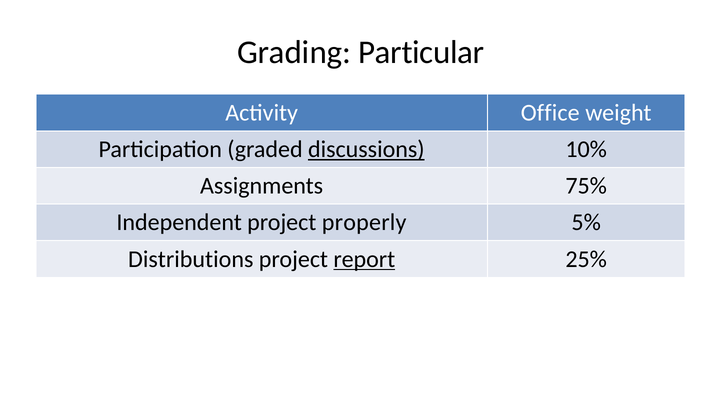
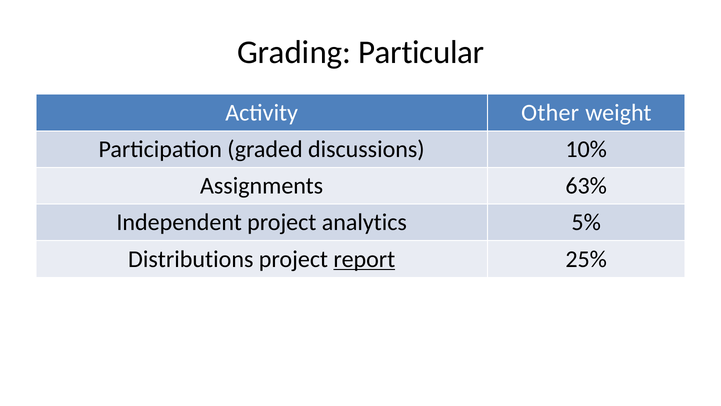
Office: Office -> Other (550, 113)
discussions underline: present -> none (366, 149)
75%: 75% -> 63% (586, 186)
properly: properly -> analytics (364, 222)
